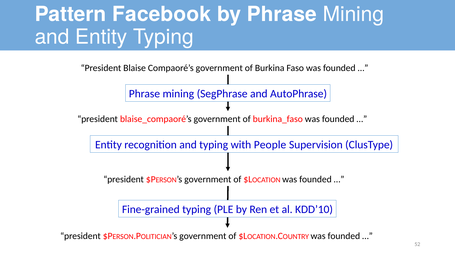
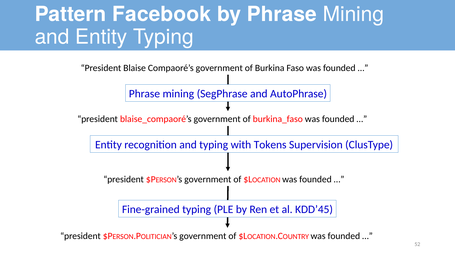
People: People -> Tokens (270, 145)
KDD’10: KDD’10 -> KDD’45 (314, 210)
